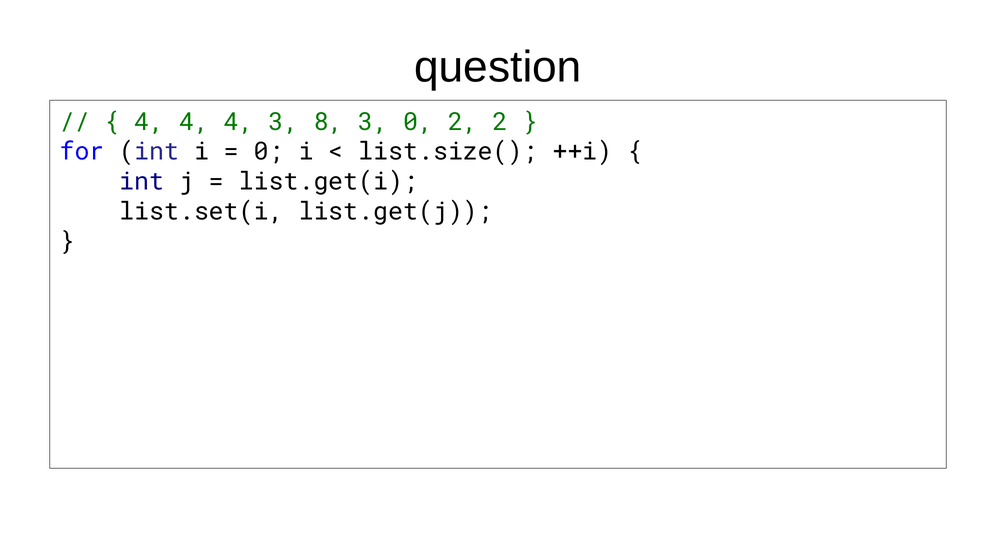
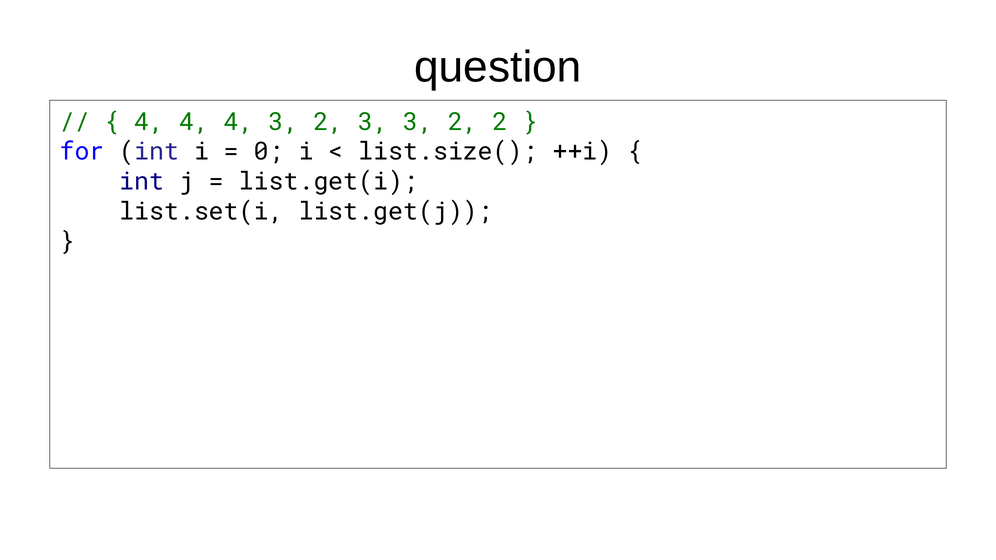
4 3 8: 8 -> 2 (328, 122)
3 0: 0 -> 3 (418, 122)
